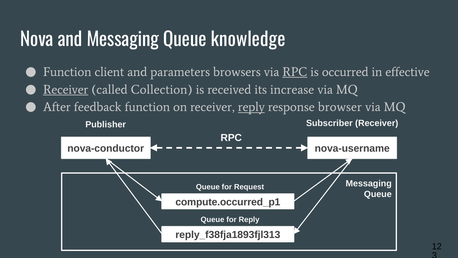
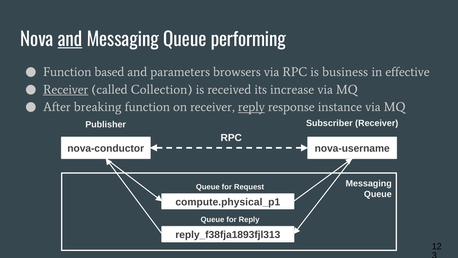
and underline: none -> present (70, 40)
knowledge: knowledge -> performing (248, 40)
client: client -> based (109, 72)
RPC underline: present -> none (295, 72)
occurred: occurred -> business (345, 72)
feedback: feedback -> breaking (98, 107)
browser: browser -> instance (340, 107)
compute.occurred_p1: compute.occurred_p1 -> compute.physical_p1 (228, 202)
